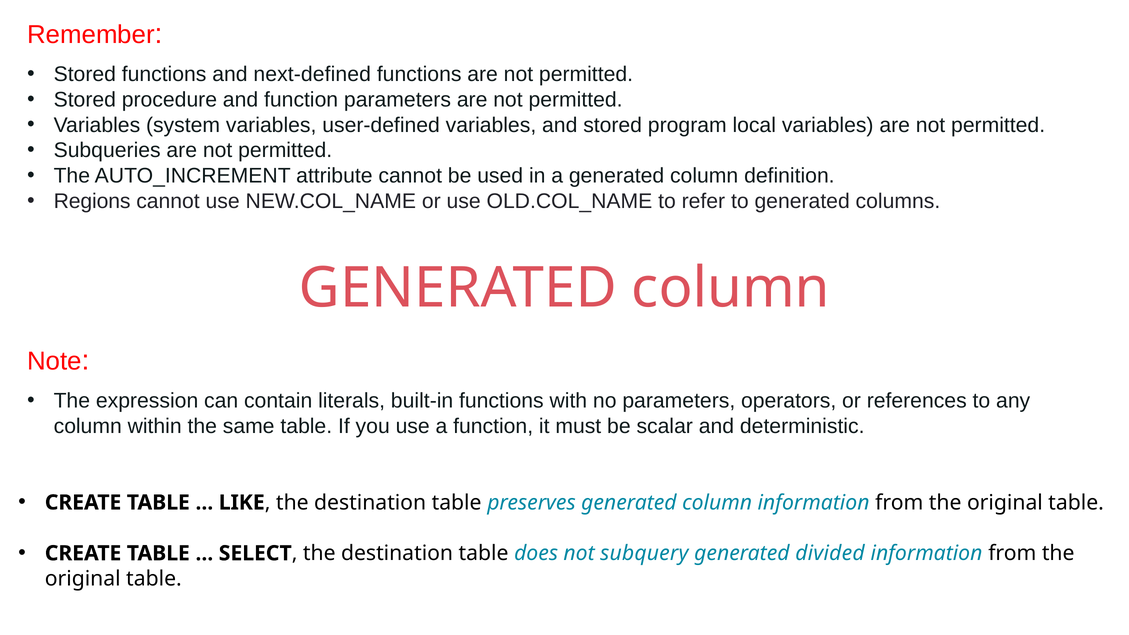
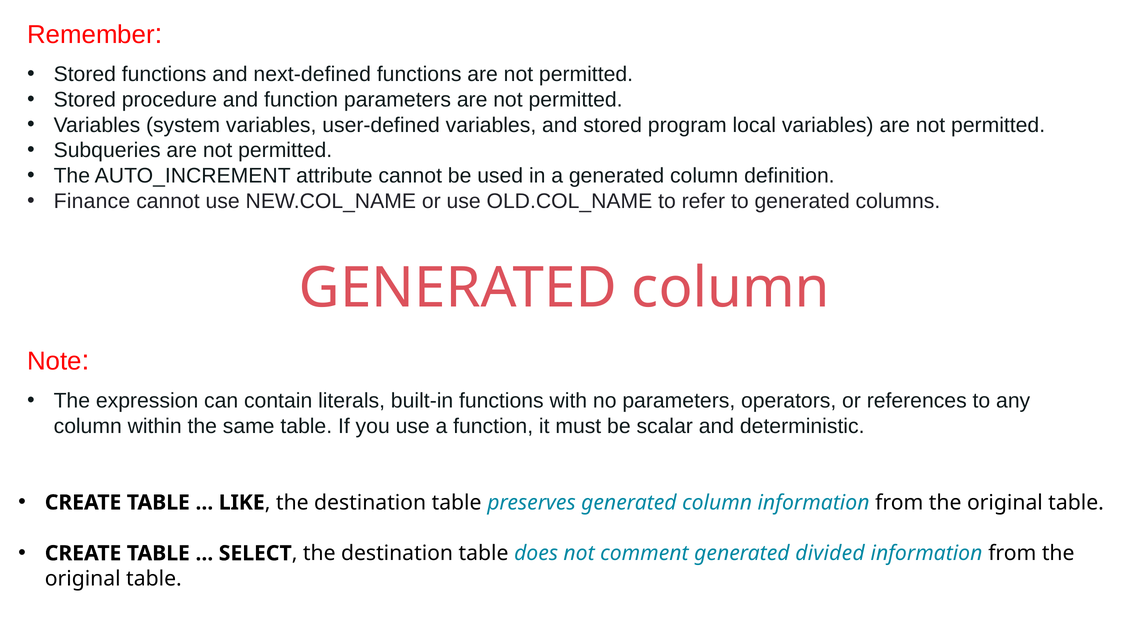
Regions: Regions -> Finance (92, 201)
subquery: subquery -> comment (644, 553)
